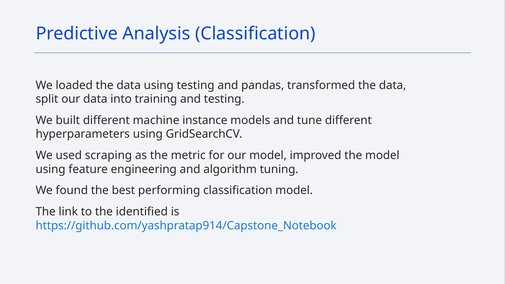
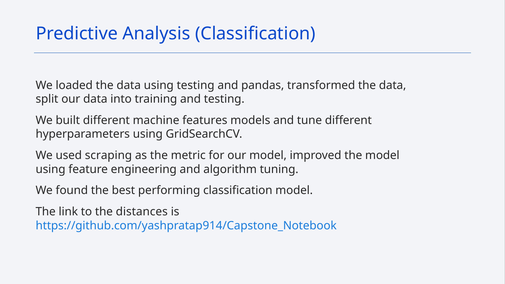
instance: instance -> features (205, 120)
identified: identified -> distances (142, 212)
